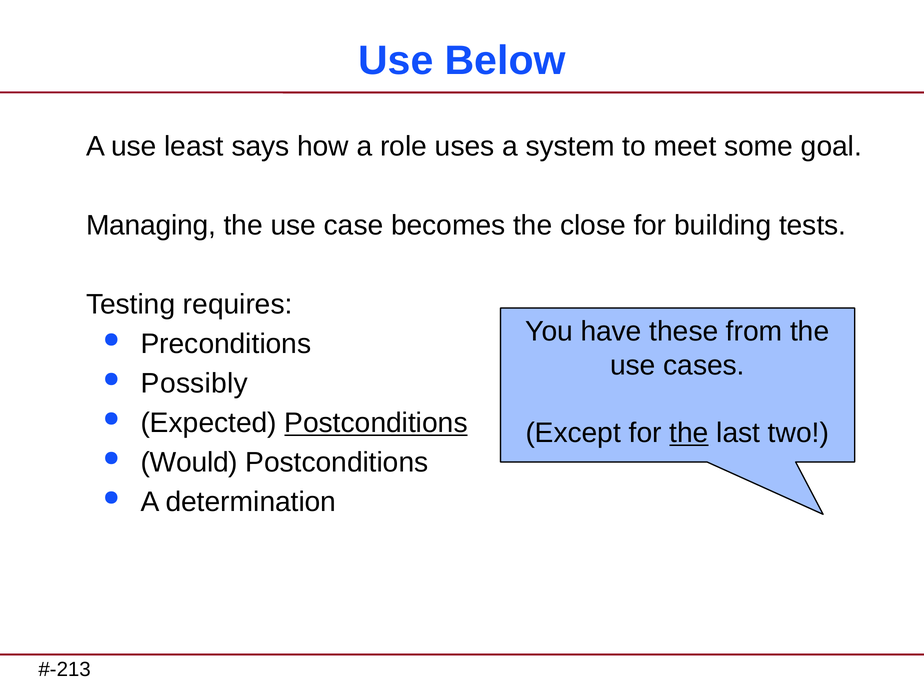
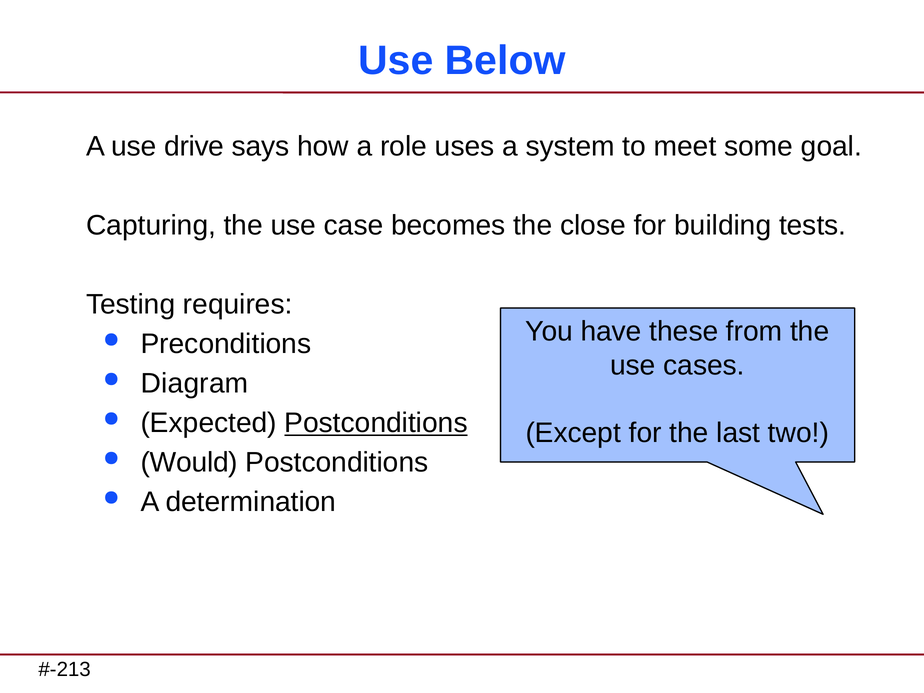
least: least -> drive (194, 147)
Managing: Managing -> Capturing (151, 226)
Possibly: Possibly -> Diagram (195, 384)
the underline: present -> none (689, 433)
